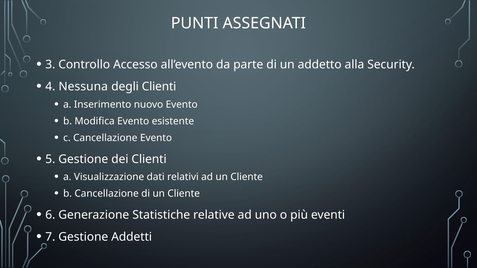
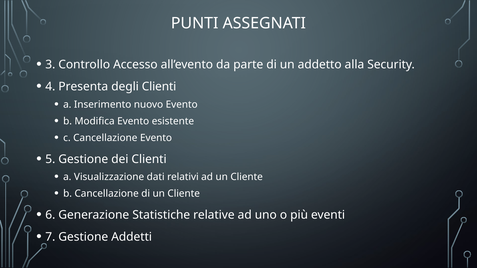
Nessuna: Nessuna -> Presenta (83, 87)
